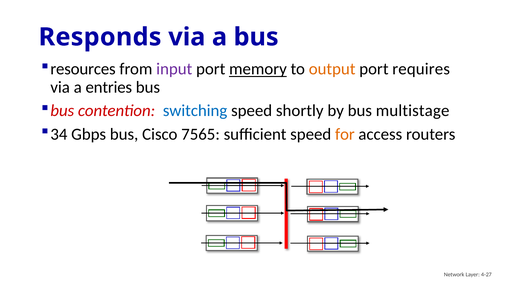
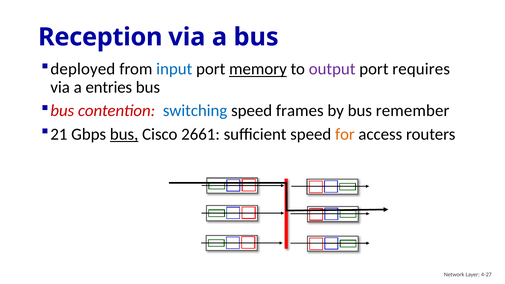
Responds: Responds -> Reception (100, 37)
resources: resources -> deployed (83, 69)
input colour: purple -> blue (174, 69)
output colour: orange -> purple (332, 69)
shortly: shortly -> frames (300, 111)
multistage: multistage -> remember (413, 111)
34: 34 -> 21 (59, 134)
bus underline: none -> present (124, 134)
7565: 7565 -> 2661 (201, 134)
